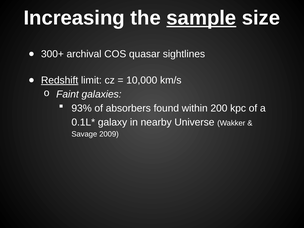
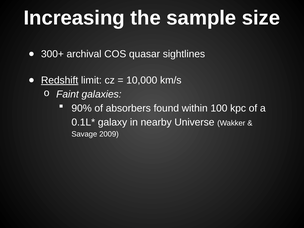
sample underline: present -> none (201, 18)
93%: 93% -> 90% (82, 108)
200: 200 -> 100 (219, 108)
